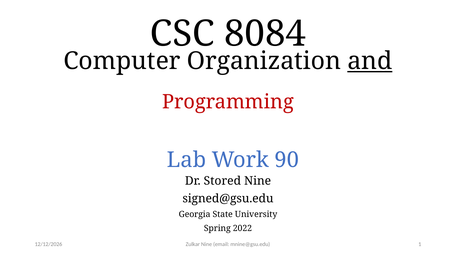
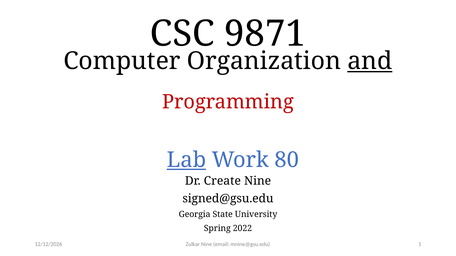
8084: 8084 -> 9871 (265, 34)
Lab underline: none -> present (186, 160)
90: 90 -> 80 (287, 160)
Stored: Stored -> Create (222, 181)
